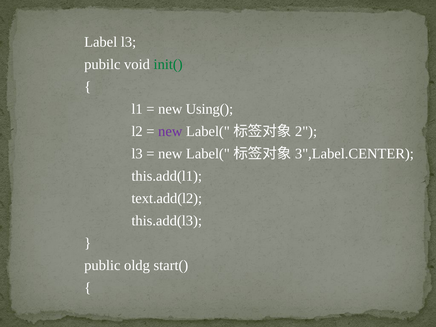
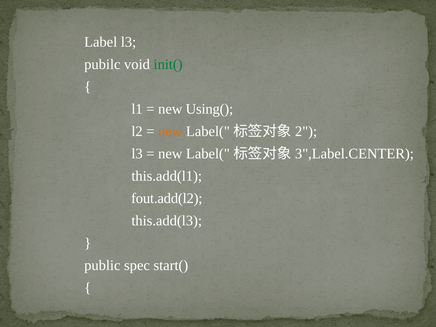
new colour: purple -> orange (170, 131)
text.add(l2: text.add(l2 -> fout.add(l2 (167, 198)
oldg: oldg -> spec (137, 265)
